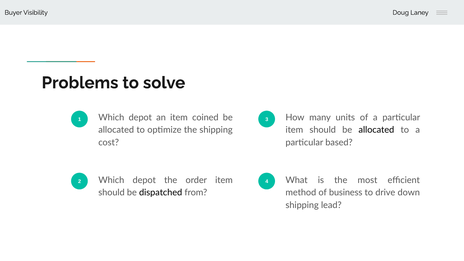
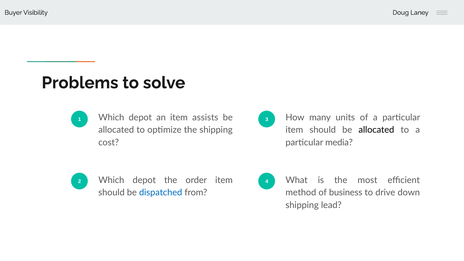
coined: coined -> assists (205, 118)
based: based -> media (339, 142)
dispatched colour: black -> blue (161, 193)
